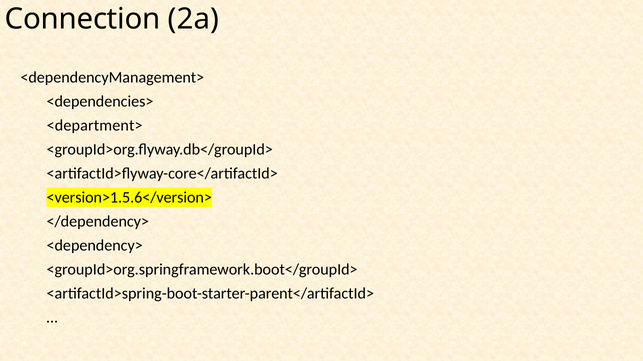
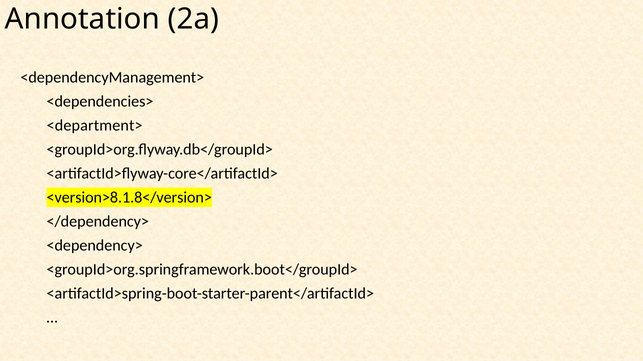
Connection: Connection -> Annotation (82, 19)
<version>1.5.6</version>: <version>1.5.6</version> -> <version>8.1.8</version> (129, 198)
